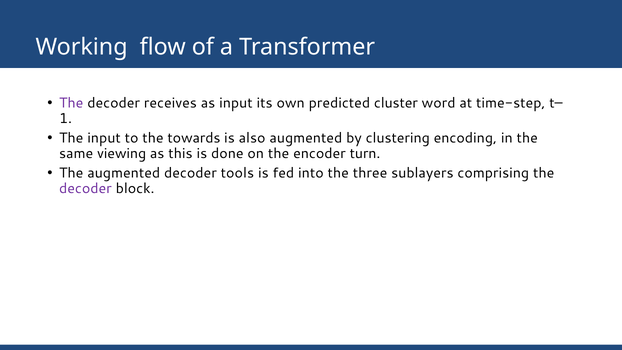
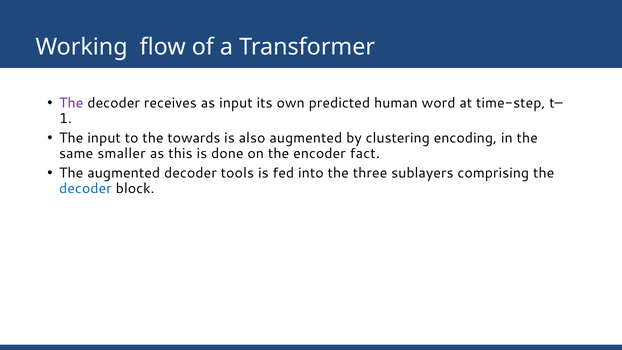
cluster: cluster -> human (396, 103)
viewing: viewing -> smaller (122, 153)
turn: turn -> fact (365, 153)
decoder colour: purple -> blue (85, 188)
